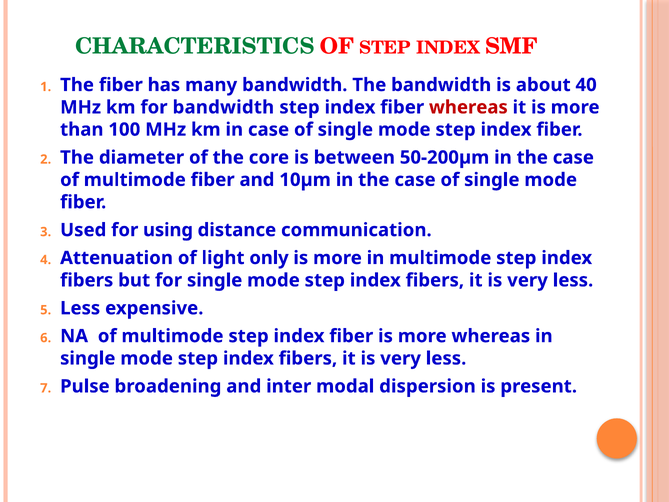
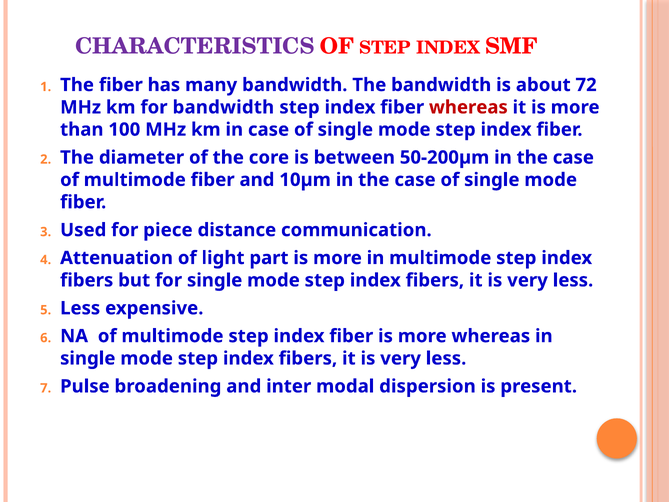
CHARACTERISTICS colour: green -> purple (195, 46)
40: 40 -> 72 (586, 85)
using: using -> piece (168, 230)
only: only -> part (269, 258)
